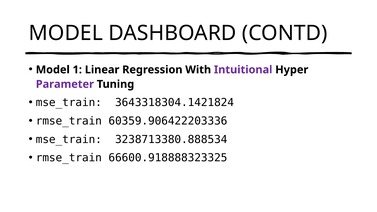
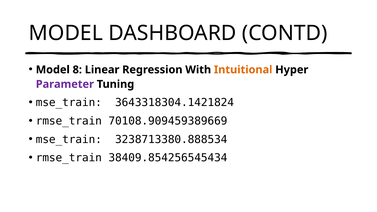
1: 1 -> 8 (77, 70)
Intuitional colour: purple -> orange (243, 70)
60359.906422203336: 60359.906422203336 -> 70108.909459389669 (168, 121)
66600.918888323325: 66600.918888323325 -> 38409.854256545434 (168, 158)
